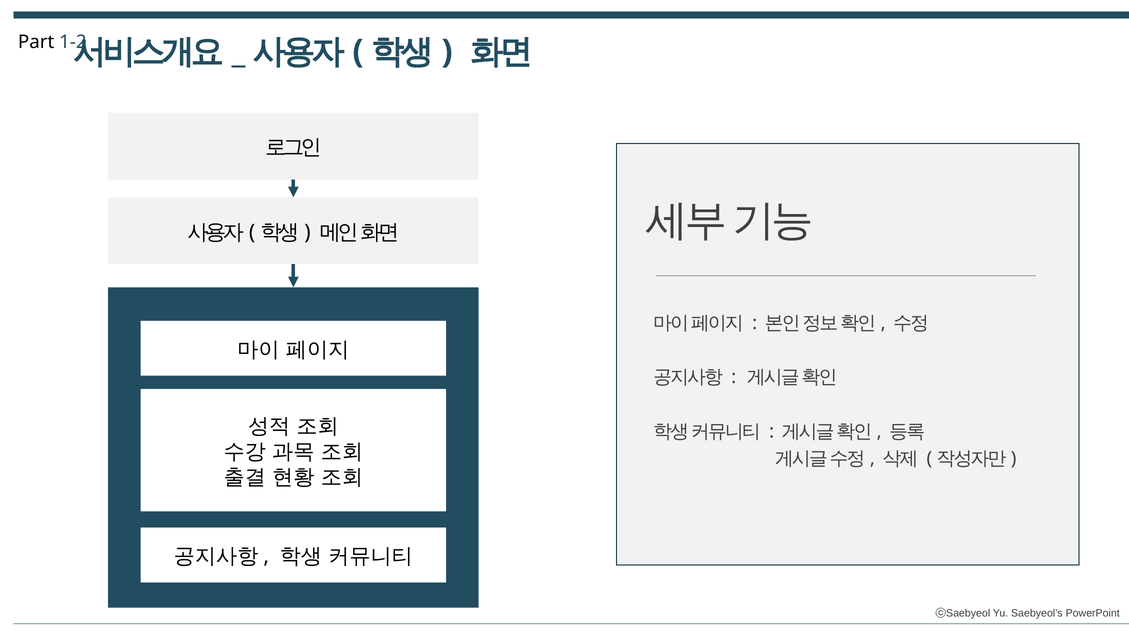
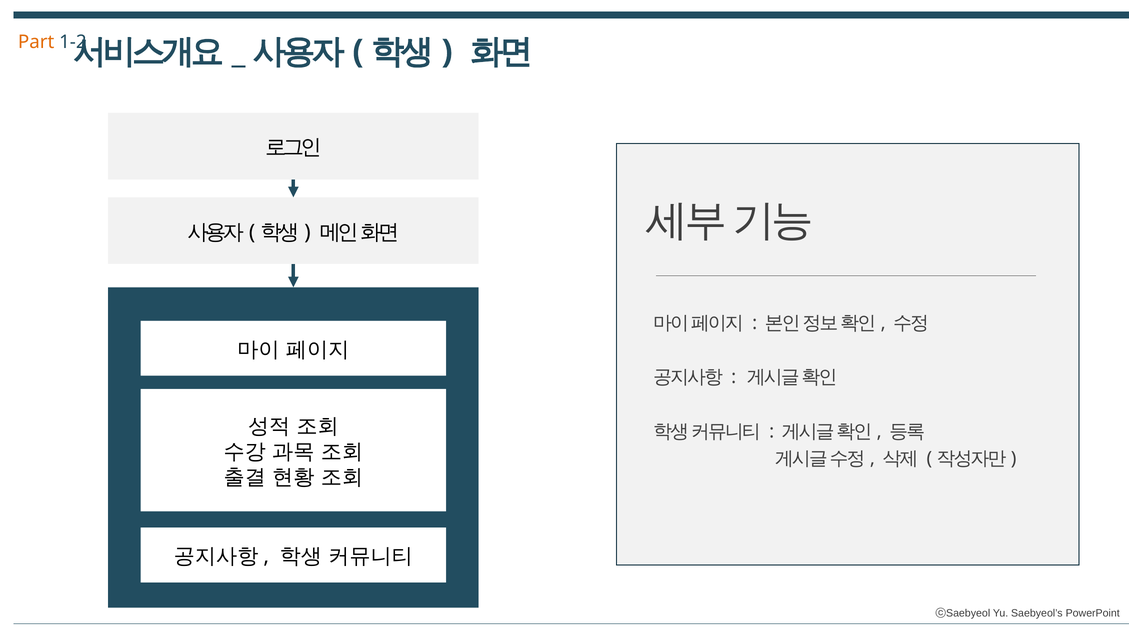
Part colour: black -> orange (36, 42)
